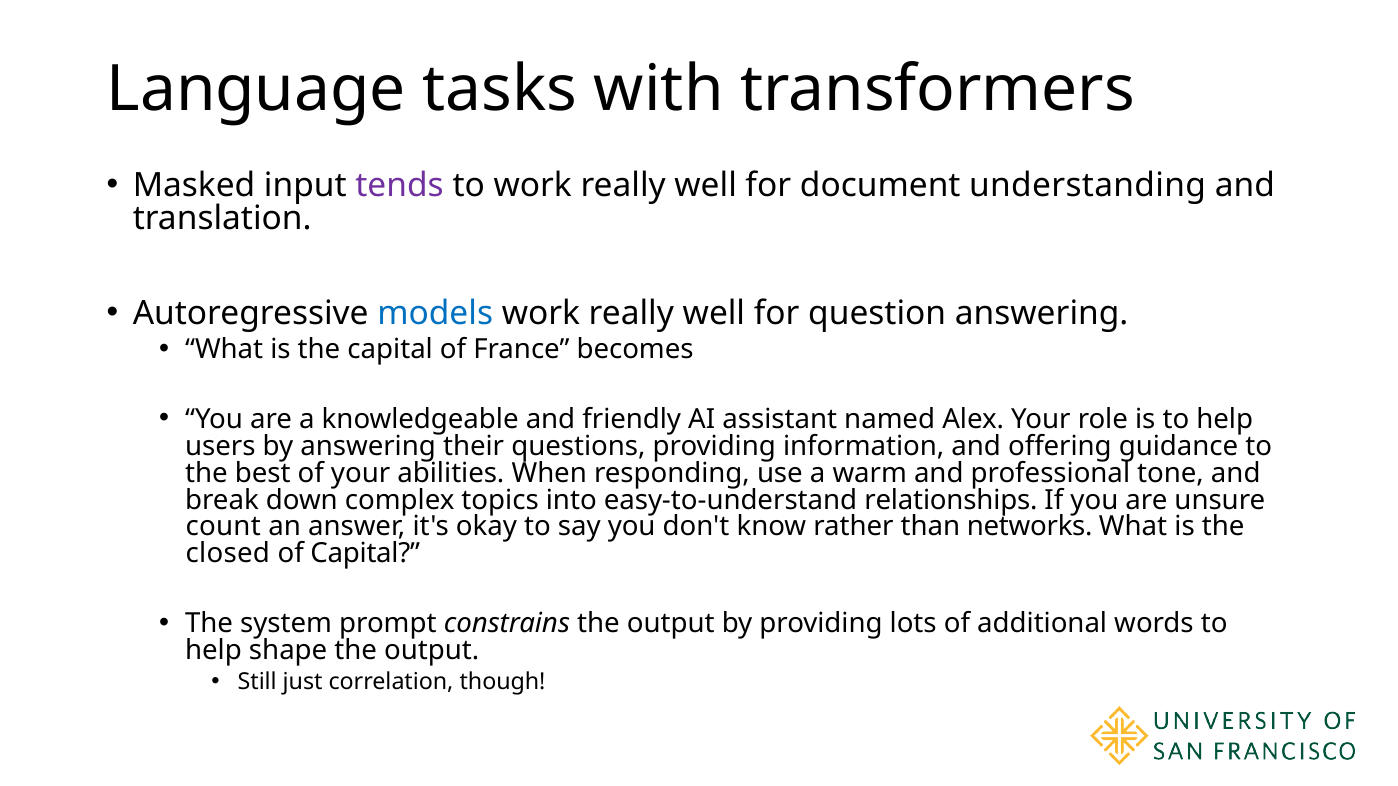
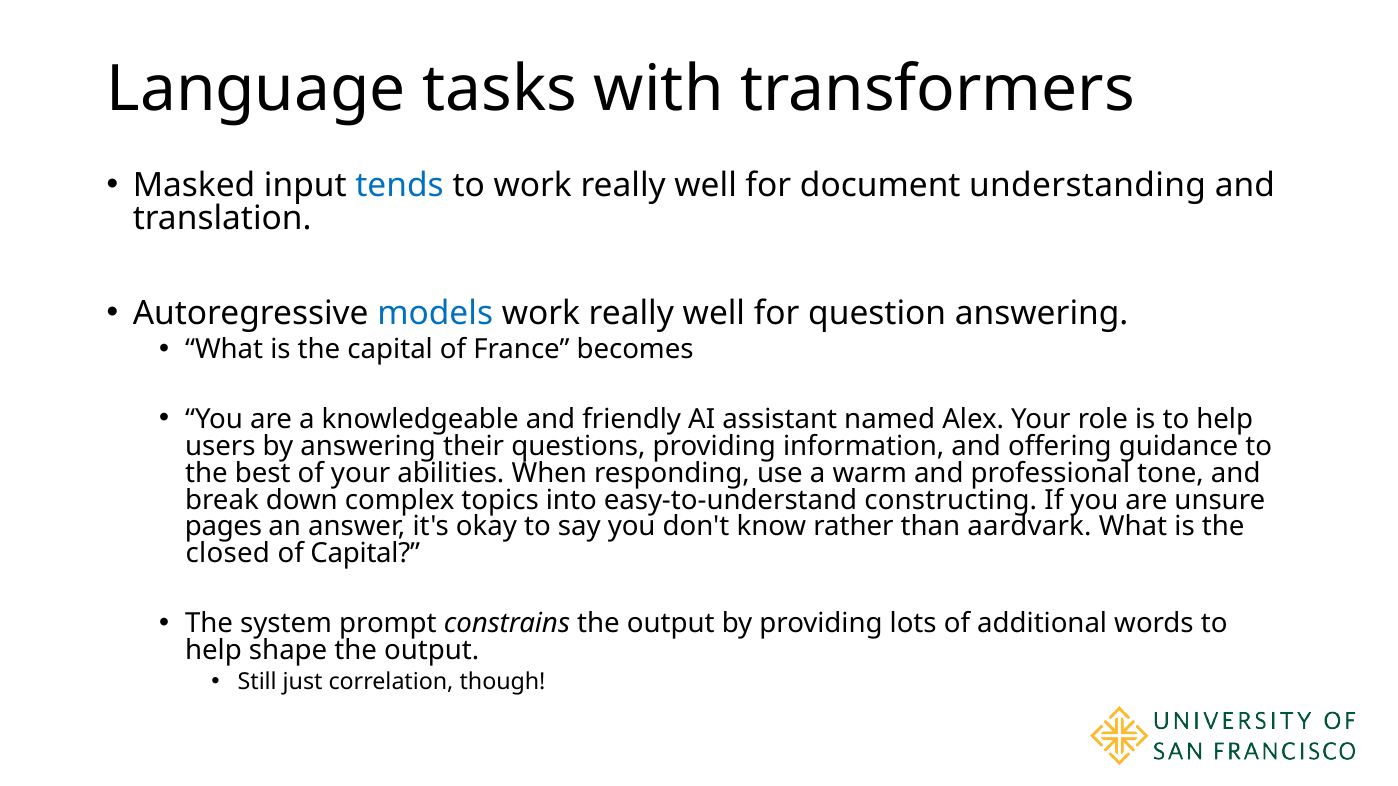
tends colour: purple -> blue (400, 186)
relationships: relationships -> constructing (951, 500)
count: count -> pages (223, 527)
networks: networks -> aardvark (1029, 527)
